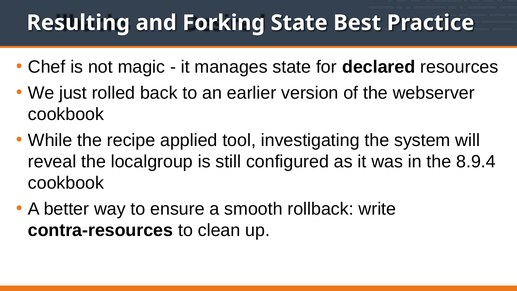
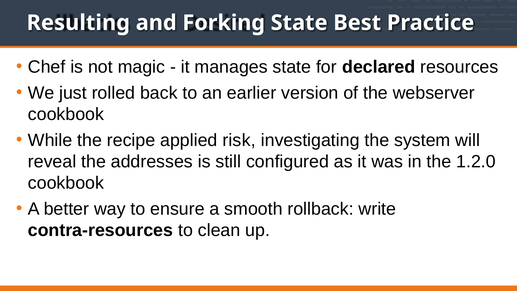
tool: tool -> risk (239, 140)
localgroup: localgroup -> addresses (152, 162)
8.9.4: 8.9.4 -> 1.2.0 (476, 162)
